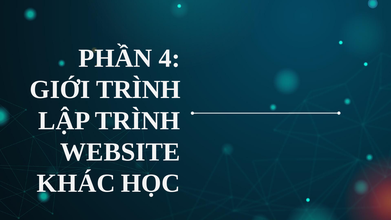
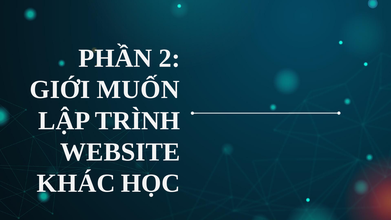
4: 4 -> 2 (170, 58)
GIỚI TRÌNH: TRÌNH -> MUỐN (138, 89)
